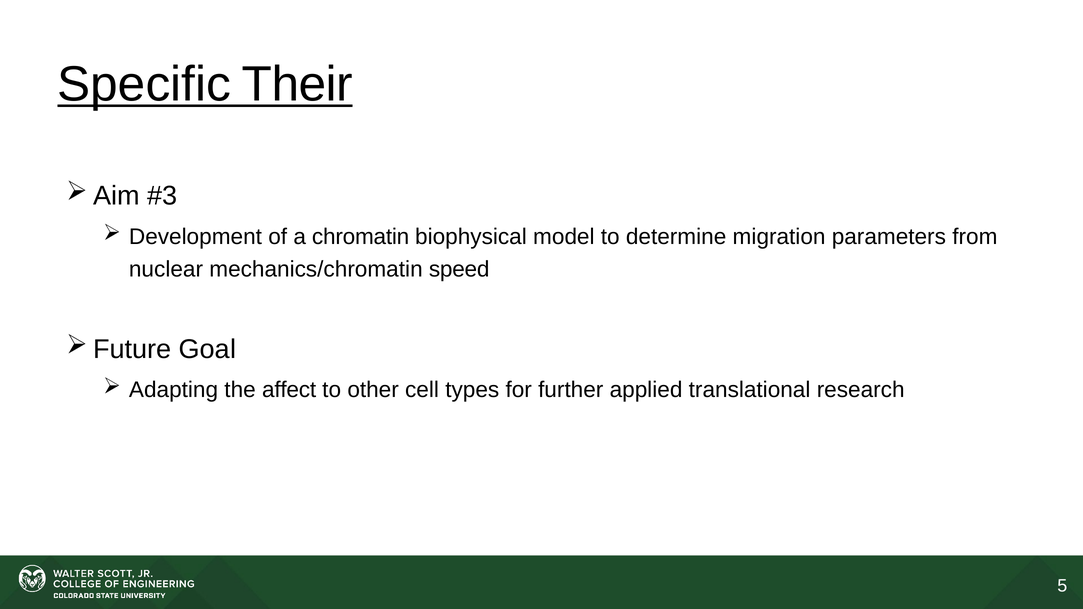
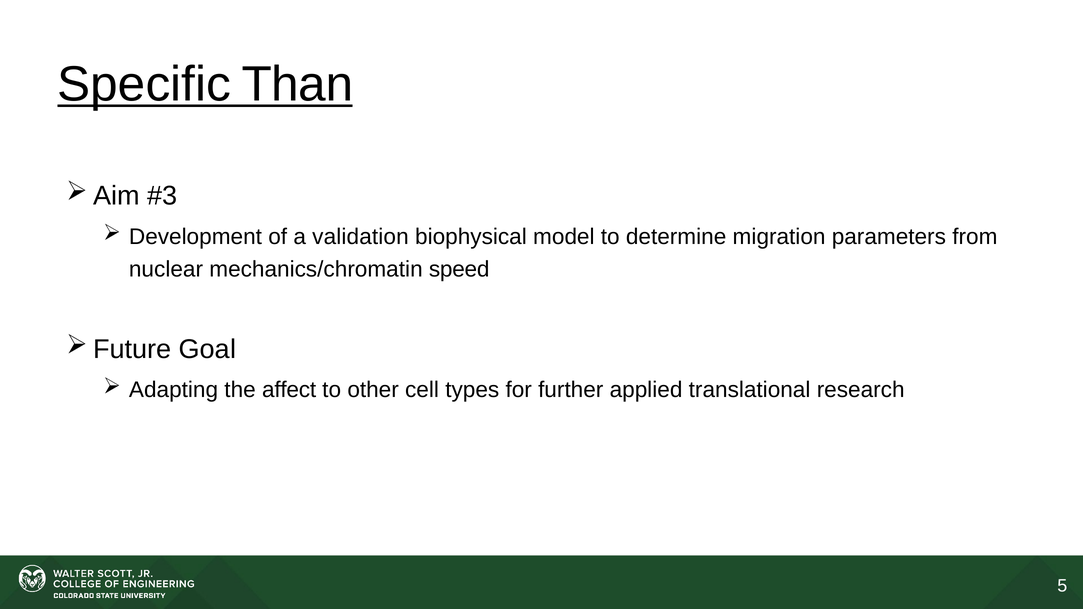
Their: Their -> Than (297, 84)
chromatin: chromatin -> validation (360, 237)
